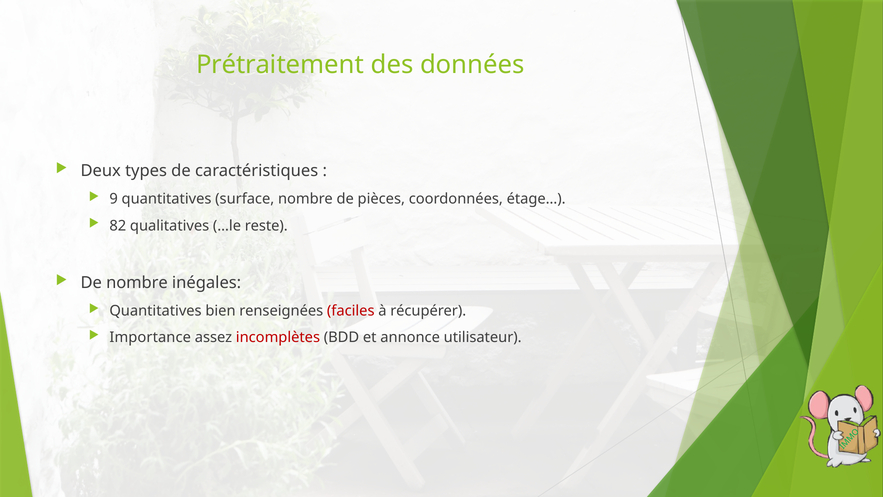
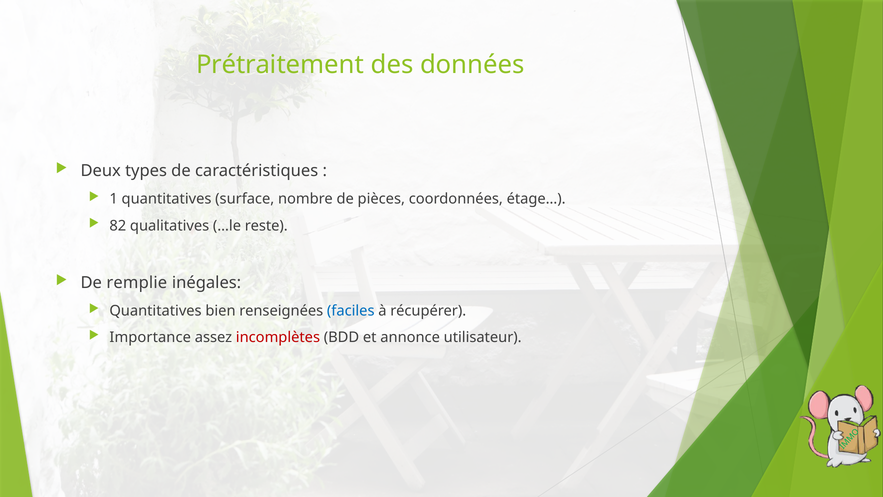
9: 9 -> 1 (114, 199)
De nombre: nombre -> remplie (137, 283)
faciles colour: red -> blue (351, 311)
